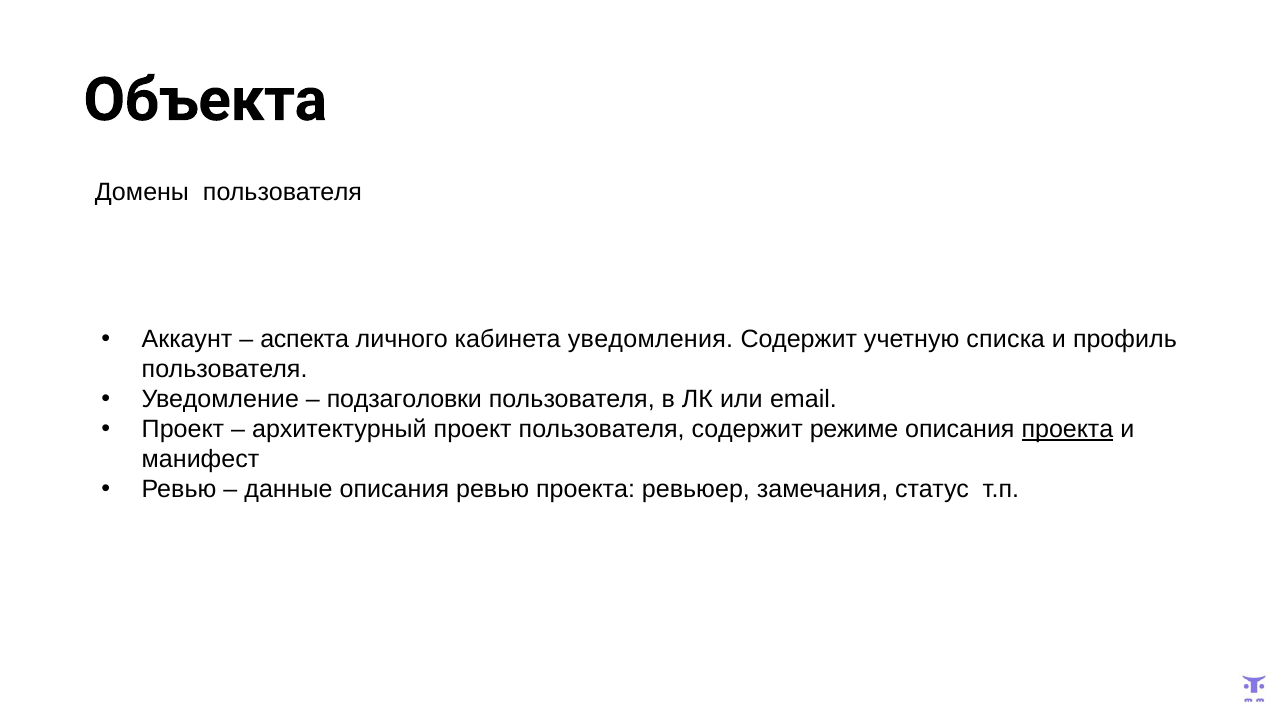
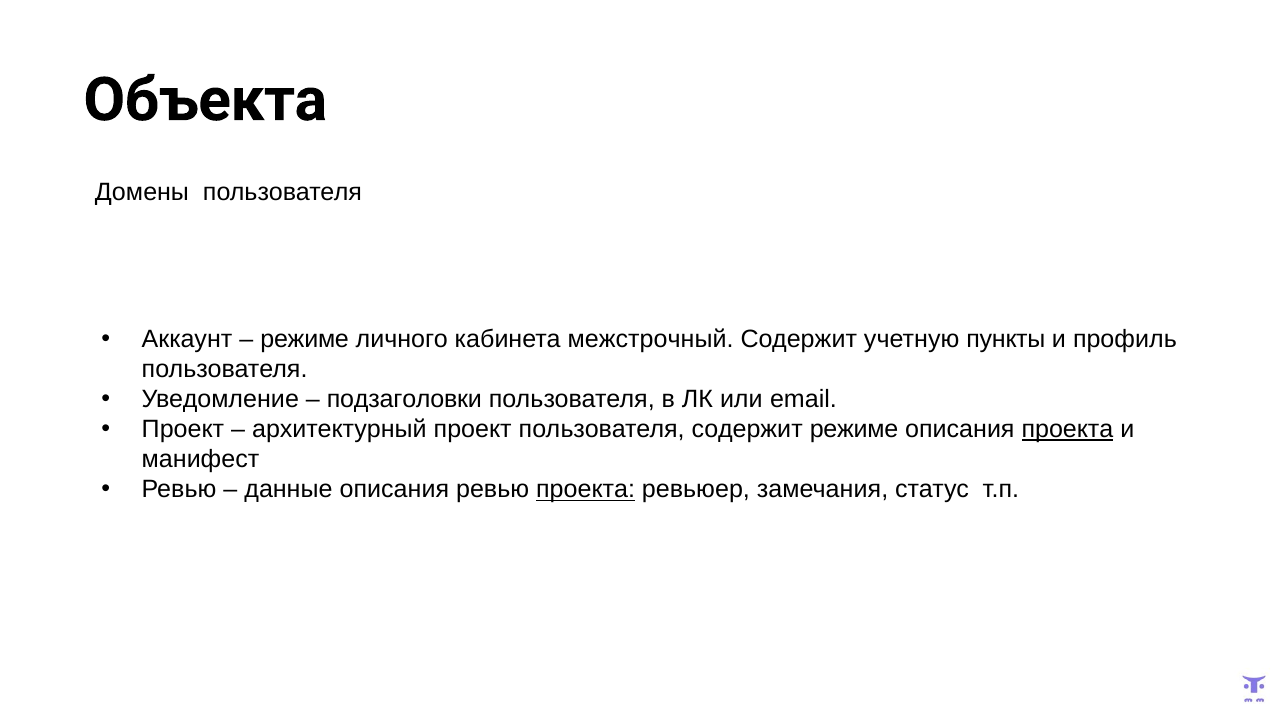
аспекта: аспекта -> режиме (305, 340)
уведомления: уведомления -> межстрочный (651, 340)
списка: списка -> пункты (1006, 340)
проекта underline: none -> present (586, 490)
